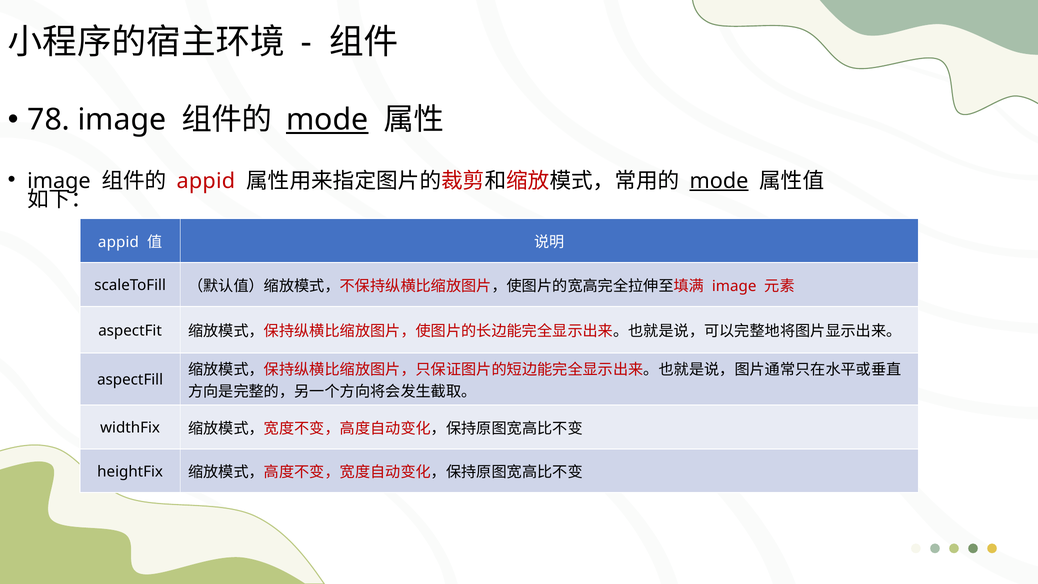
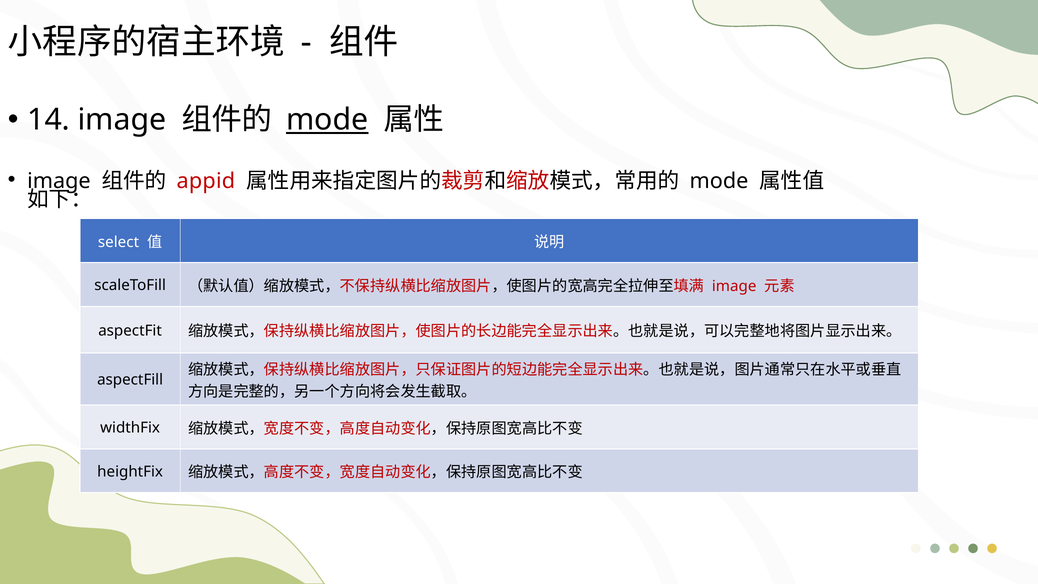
78: 78 -> 14 (49, 120)
mode underline: present -> none (719, 181)
appid: appid -> select (119, 242)
